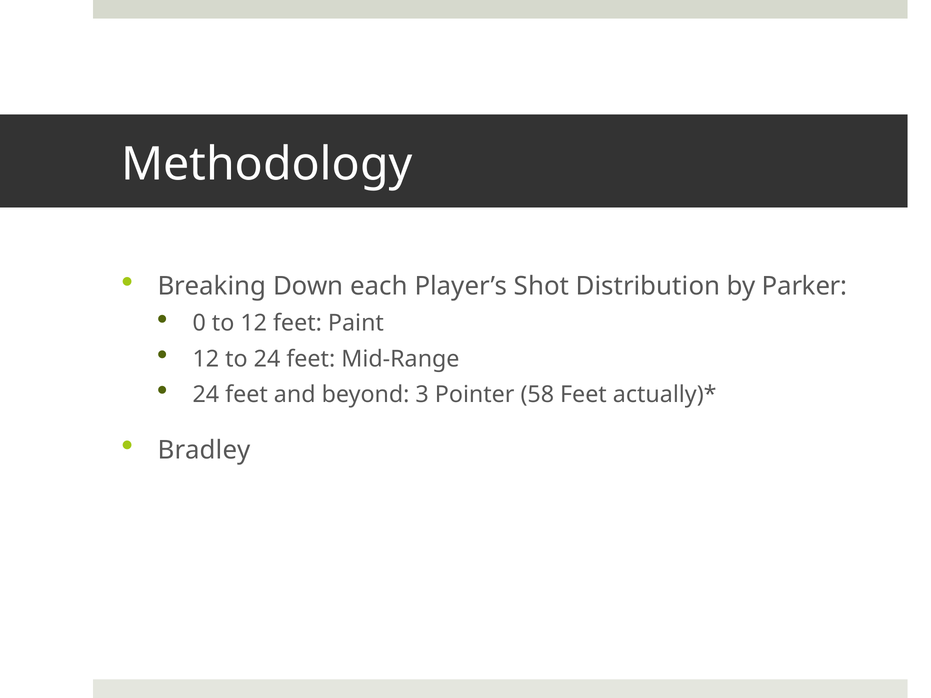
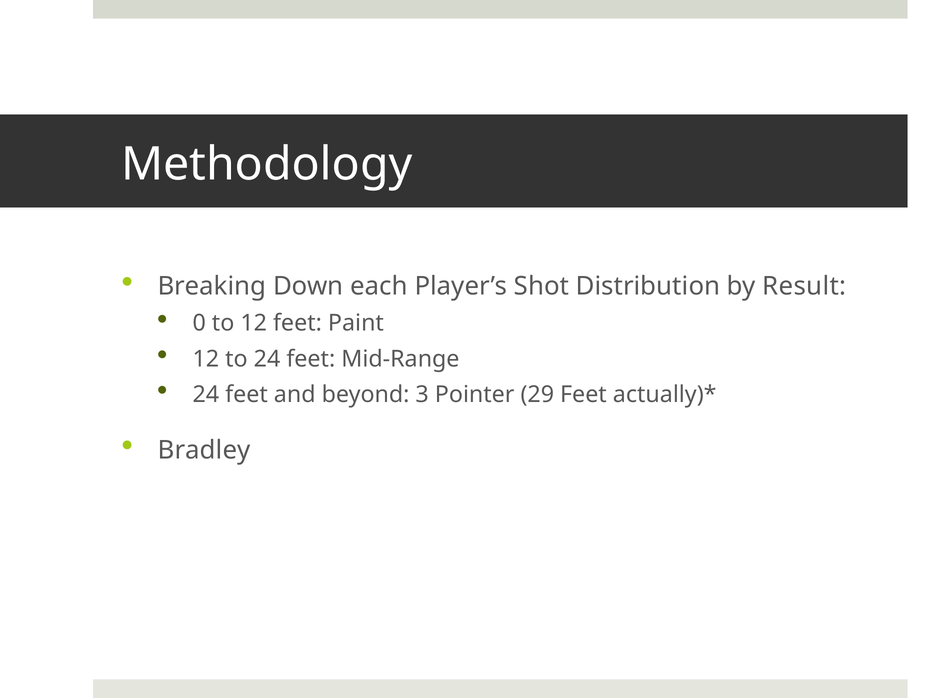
Parker: Parker -> Result (804, 286)
58: 58 -> 29 (537, 395)
